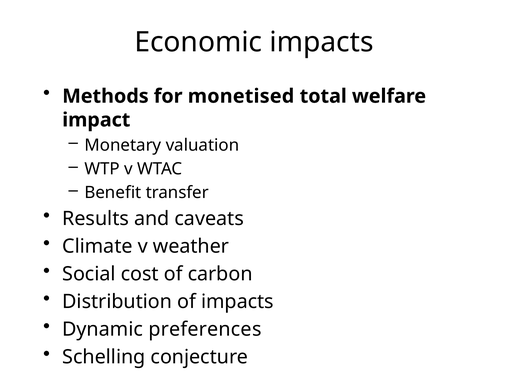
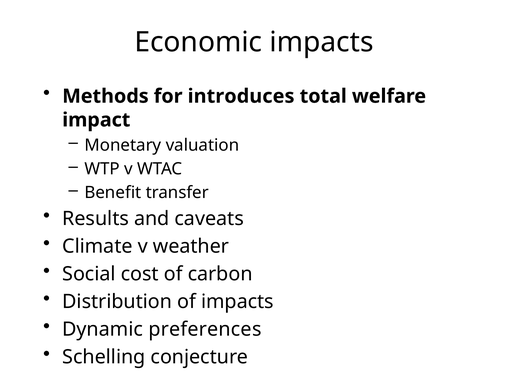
monetised: monetised -> introduces (241, 96)
